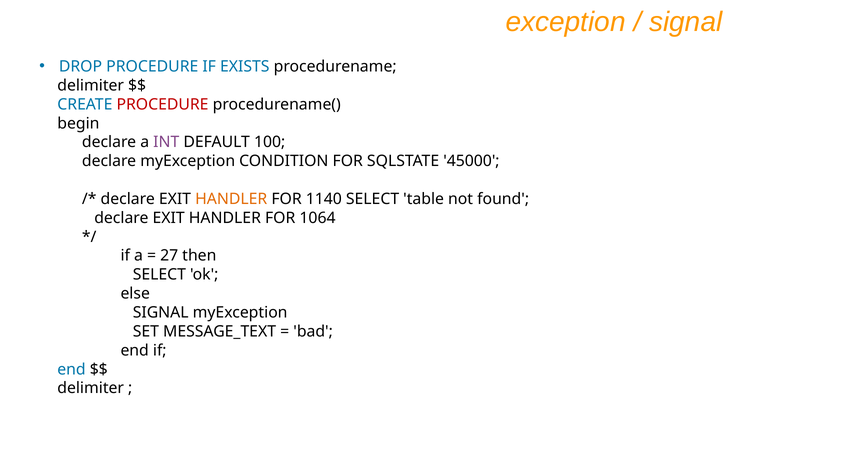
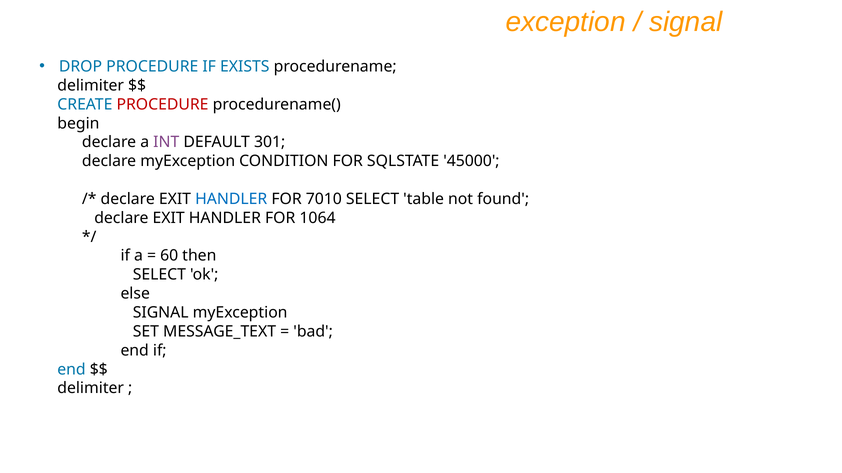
100: 100 -> 301 (270, 142)
HANDLER colour: orange -> blue (231, 199)
1140: 1140 -> 7010 (324, 199)
27: 27 -> 60 (169, 256)
